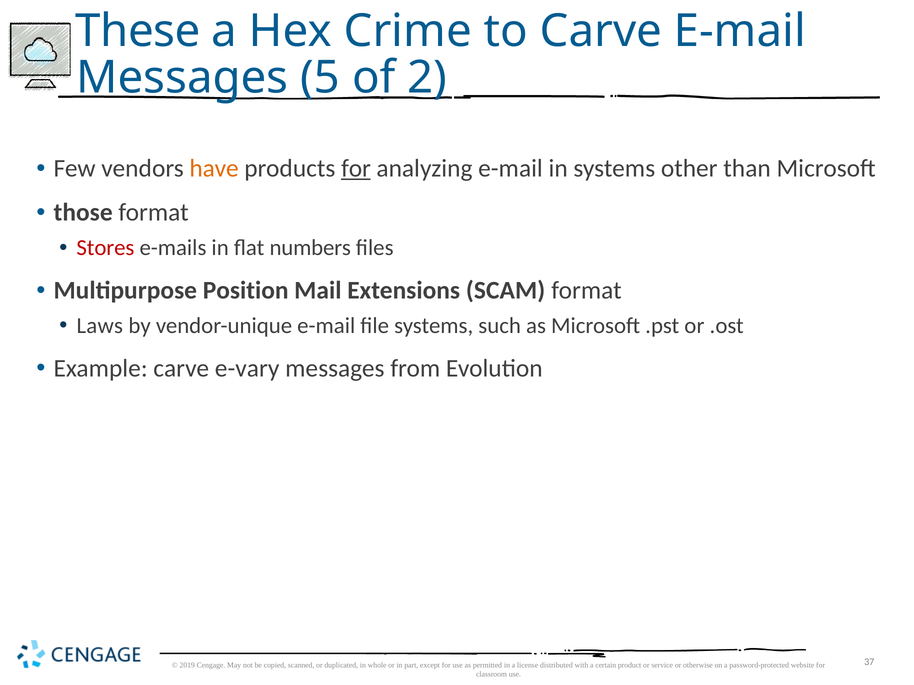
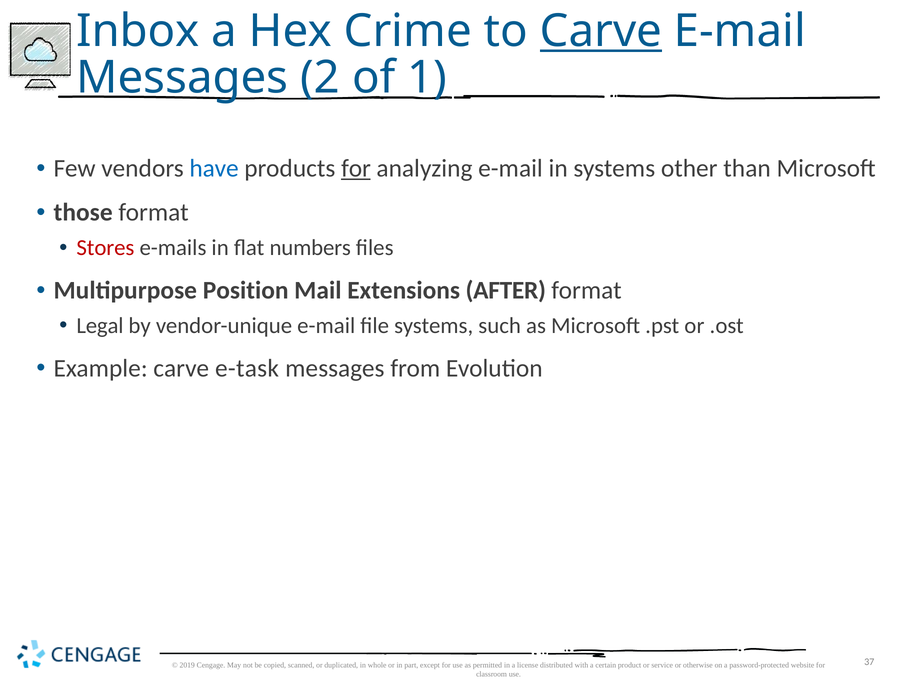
These: These -> Inbox (138, 31)
Carve underline: none -> present (601, 31)
5: 5 -> 2 (320, 78)
2: 2 -> 1 (427, 78)
have colour: orange -> blue (214, 169)
SCAM: SCAM -> AFTER (506, 291)
Laws: Laws -> Legal (100, 326)
e-vary: e-vary -> e-task (247, 368)
